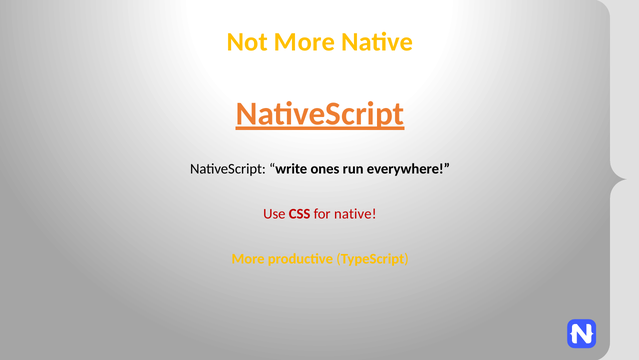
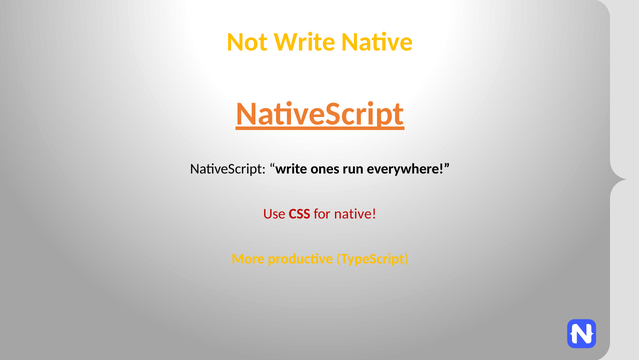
Not More: More -> Write (305, 42)
